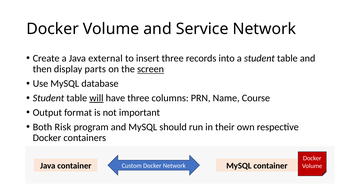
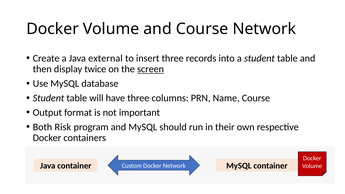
and Service: Service -> Course (202, 29)
parts: parts -> twice (95, 69)
will underline: present -> none (96, 98)
